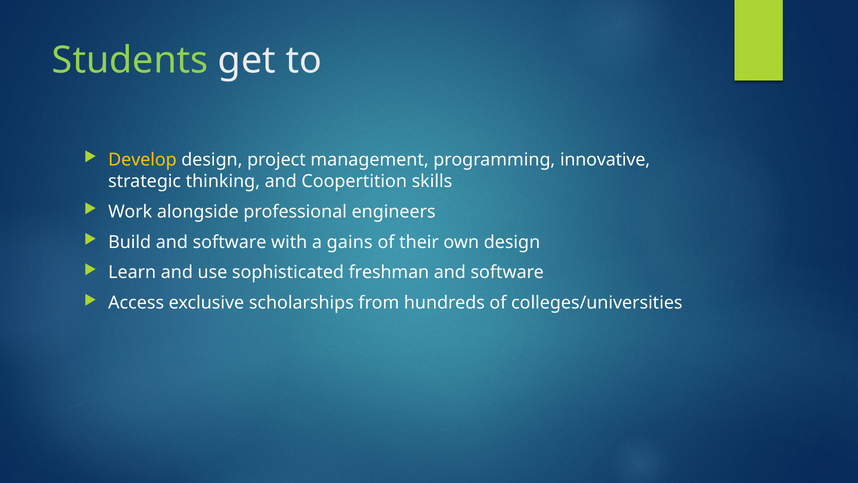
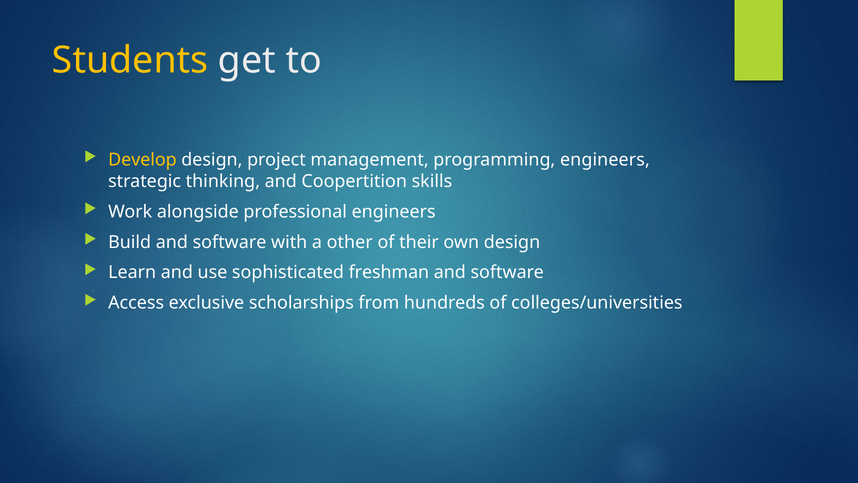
Students colour: light green -> yellow (130, 60)
programming innovative: innovative -> engineers (605, 160)
gains: gains -> other (350, 242)
